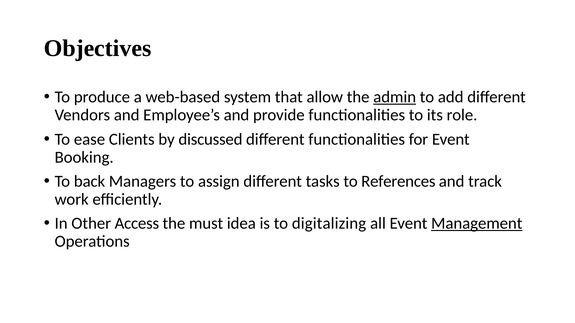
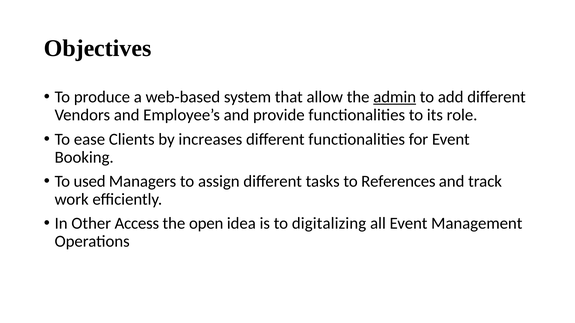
discussed: discussed -> increases (210, 139)
back: back -> used (90, 181)
must: must -> open (206, 224)
Management underline: present -> none (477, 224)
